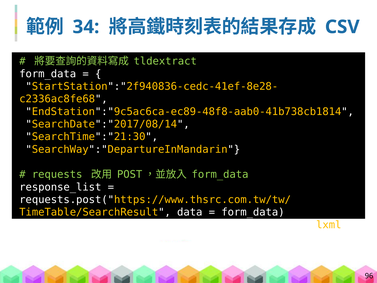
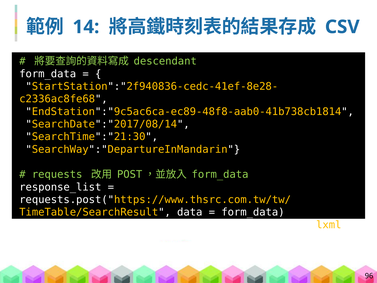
34: 34 -> 14 (86, 27)
tldextract: tldextract -> descendant (165, 61)
